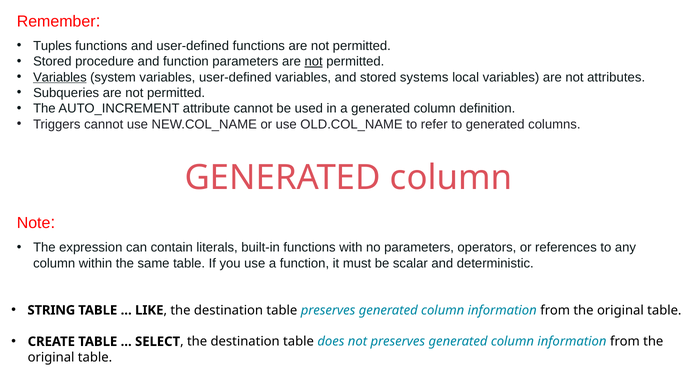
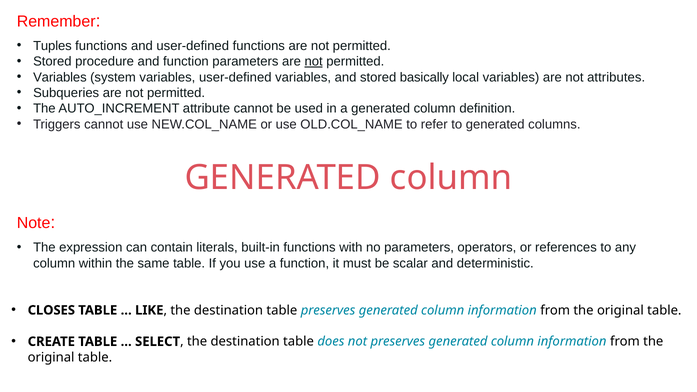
Variables underline: present -> none (60, 77)
systems: systems -> basically (424, 77)
STRING: STRING -> CLOSES (51, 310)
